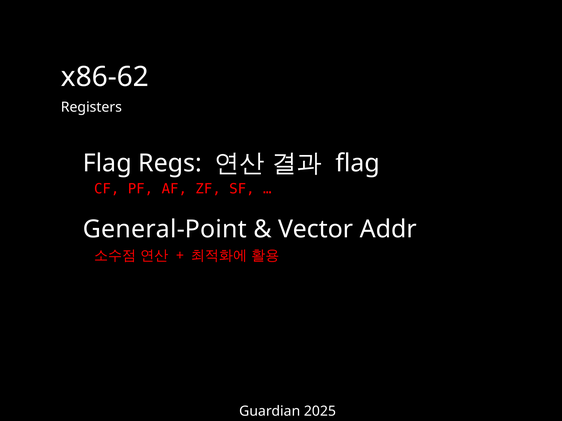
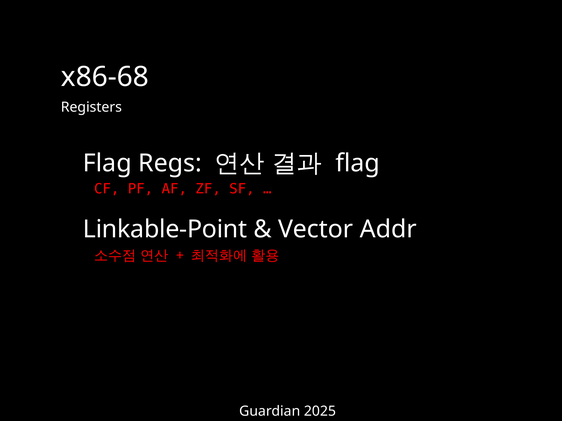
x86-62: x86-62 -> x86-68 (105, 77)
General-Point: General-Point -> Linkable-Point (165, 230)
